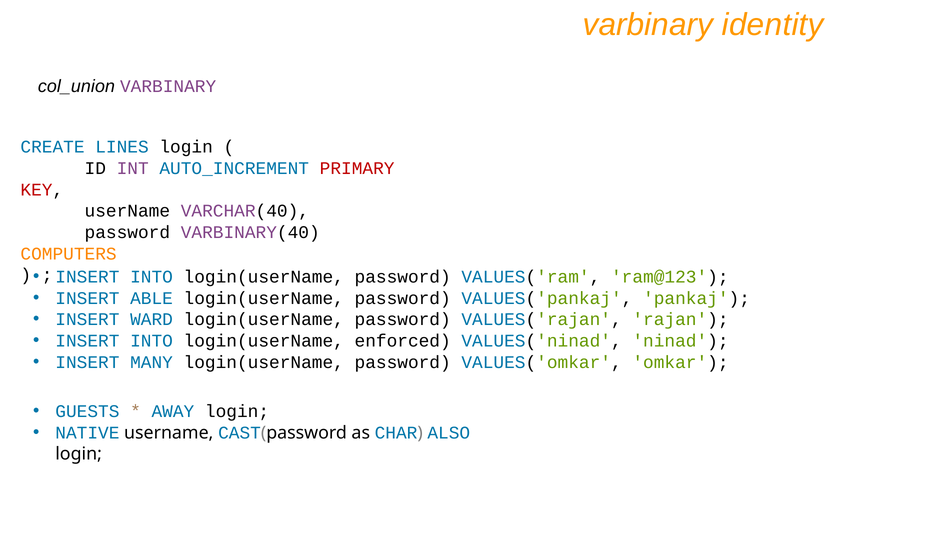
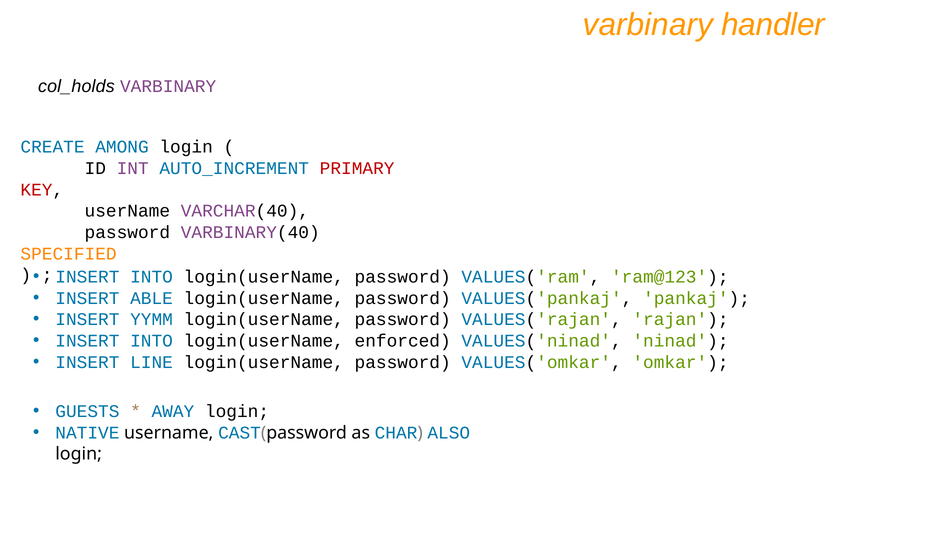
identity: identity -> handler (773, 25)
col_union: col_union -> col_holds (76, 86)
LINES: LINES -> AMONG (122, 147)
COMPUTERS: COMPUTERS -> SPECIFIED (69, 254)
WARD: WARD -> YYMM (152, 320)
MANY: MANY -> LINE (152, 362)
